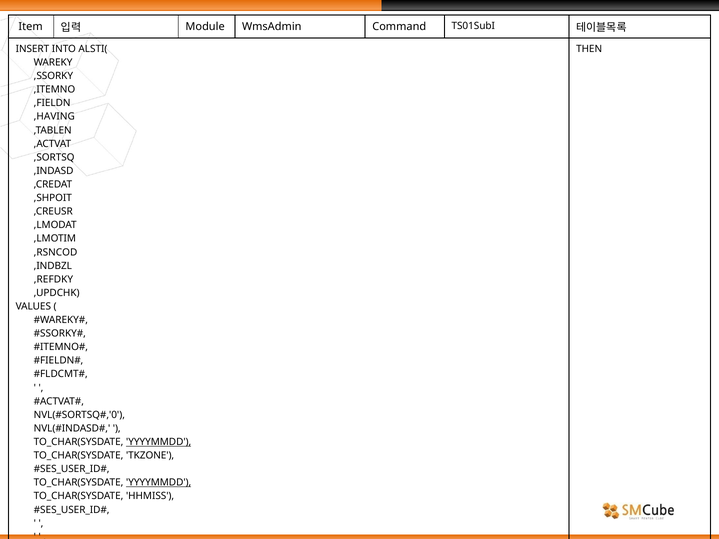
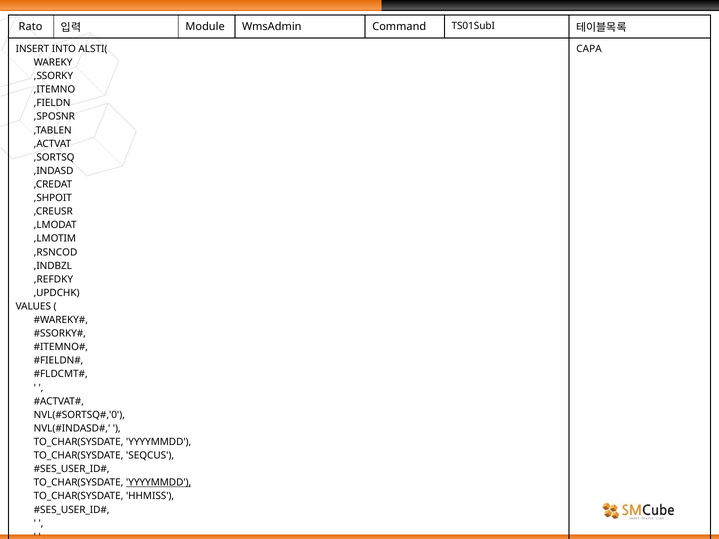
Item: Item -> Rato (31, 27)
THEN: THEN -> CAPA (589, 49)
,HAVING: ,HAVING -> ,SPOSNR (54, 117)
YYYYMMDD underline: present -> none (159, 442)
TKZONE: TKZONE -> SEQCUS (150, 456)
